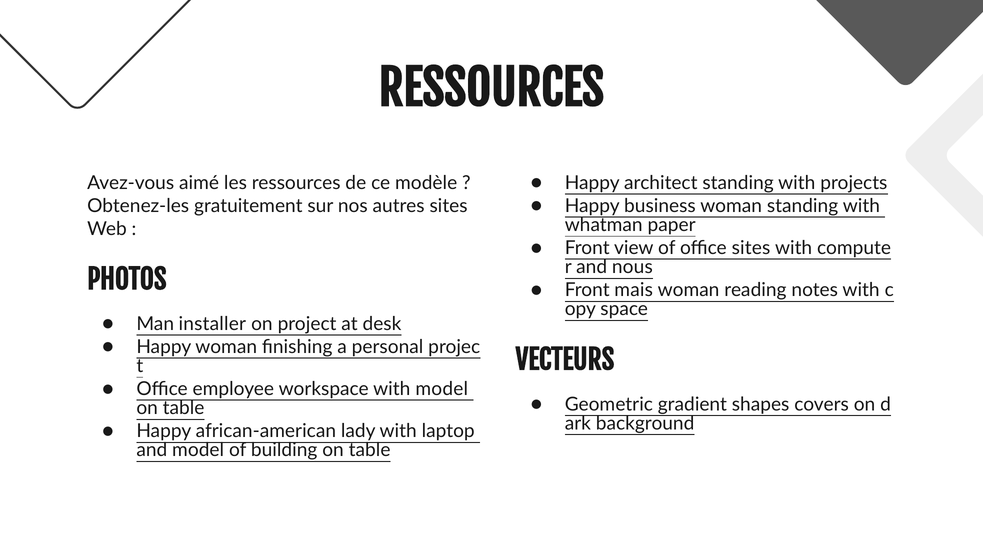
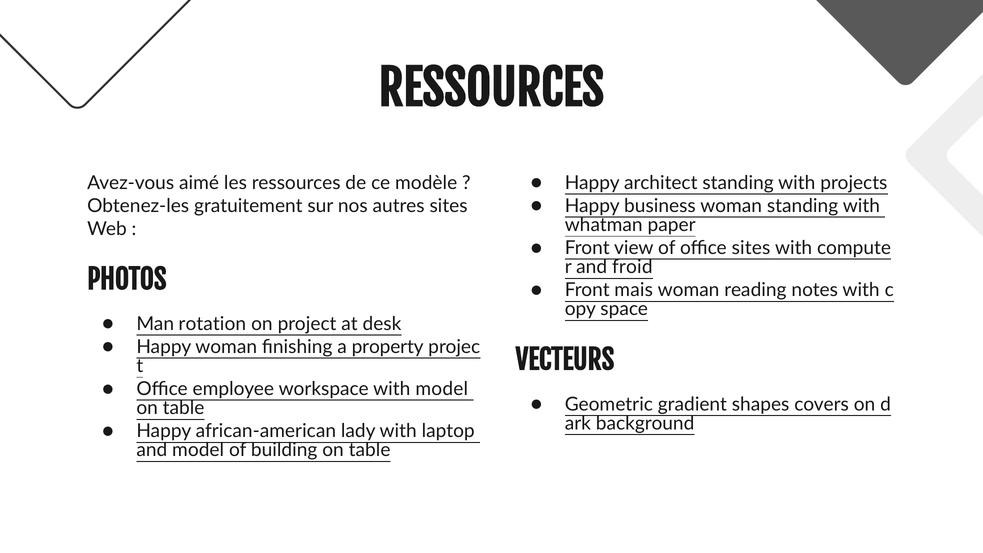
nous: nous -> froid (632, 267)
installer: installer -> rotation (212, 324)
personal: personal -> property (388, 347)
